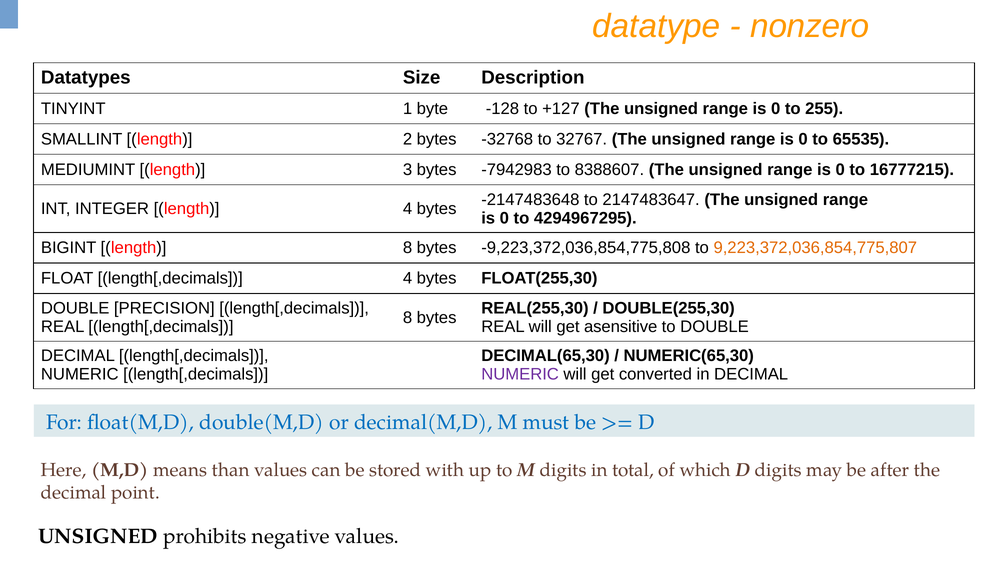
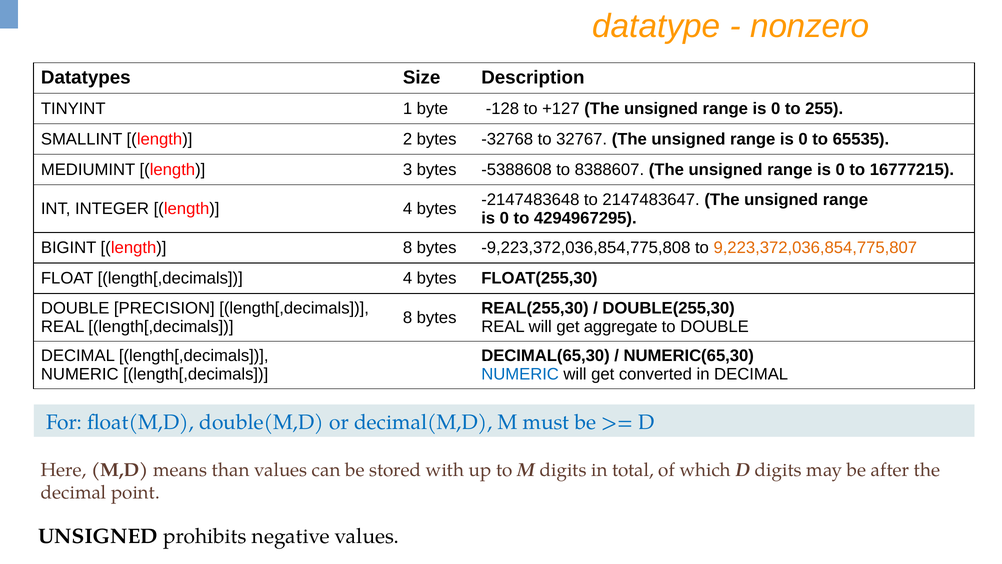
-7942983: -7942983 -> -5388608 (516, 170)
asensitive: asensitive -> aggregate (621, 327)
NUMERIC colour: purple -> blue (520, 374)
